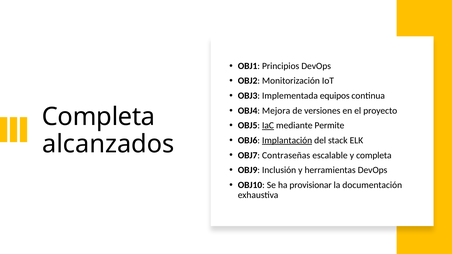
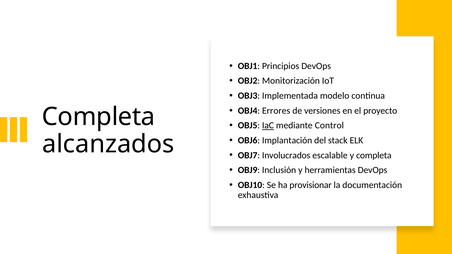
equipos: equipos -> modelo (335, 96)
Mejora: Mejora -> Errores (276, 111)
Permite: Permite -> Control (329, 126)
Implantación underline: present -> none (287, 141)
Contraseñas: Contraseñas -> Involucrados (286, 155)
